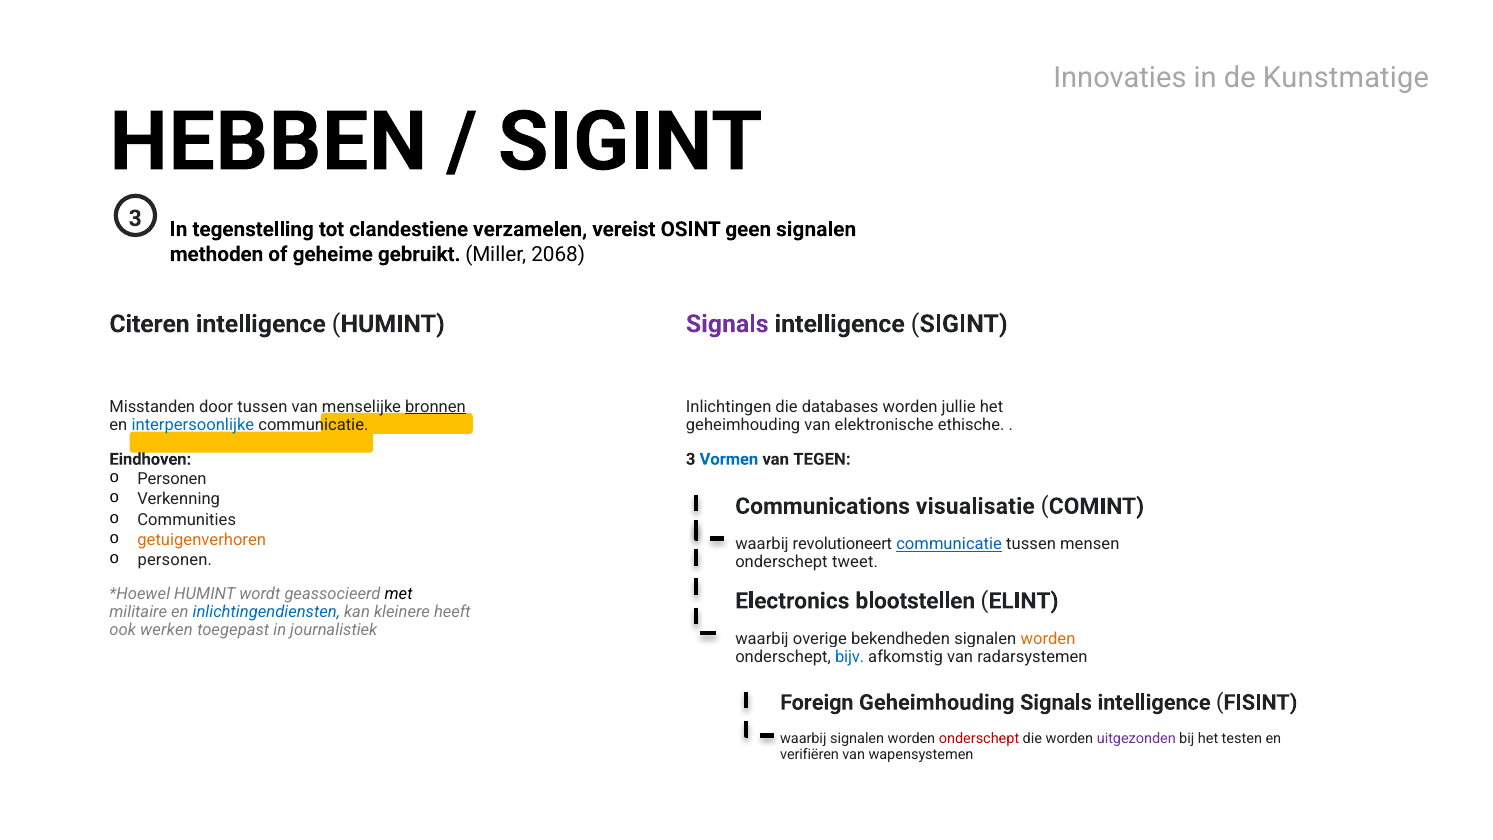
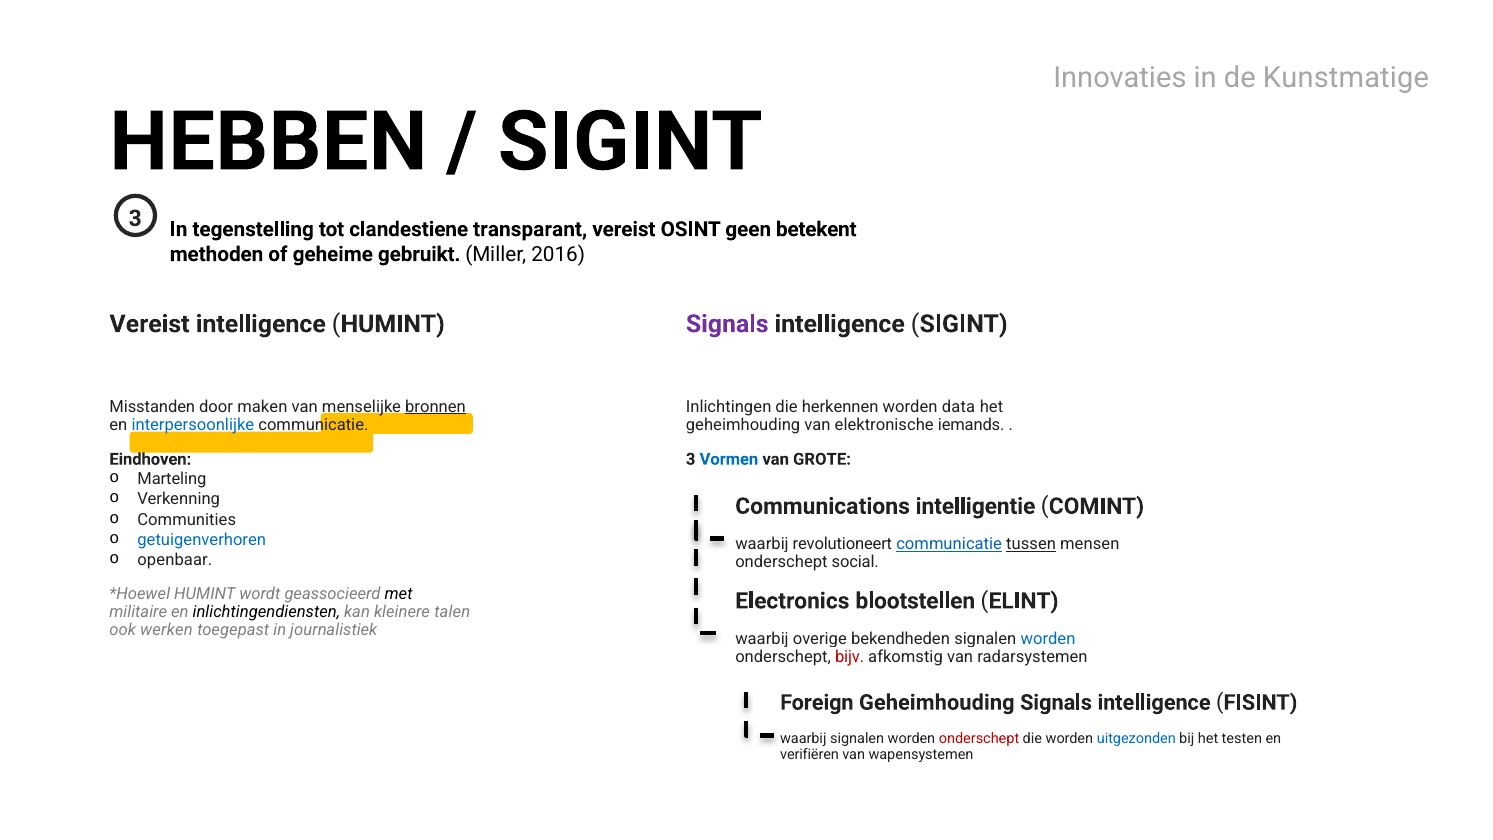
verzamelen: verzamelen -> transparant (530, 229)
geen signalen: signalen -> betekent (816, 229)
2068: 2068 -> 2016 (558, 254)
Citeren: Citeren -> Vereist (149, 324)
door tussen: tussen -> maken (262, 407)
databases: databases -> herkennen (840, 406)
jullie: jullie -> data (959, 406)
ethische: ethische -> iemands (971, 425)
TEGEN: TEGEN -> GROTE (822, 459)
Personen: Personen -> Marteling (172, 479)
visualisatie: visualisatie -> intelligentie (975, 506)
getuigenverhoren colour: orange -> blue (202, 540)
tussen underline: none -> present (1031, 544)
personen: personen -> openbaar (175, 560)
tweet: tweet -> social (855, 562)
inlichtingendiensten colour: blue -> black (266, 612)
heeft: heeft -> talen (452, 612)
worden colour: orange -> blue (1048, 639)
bijv colour: blue -> red (850, 657)
uitgezonden colour: purple -> blue (1136, 739)
